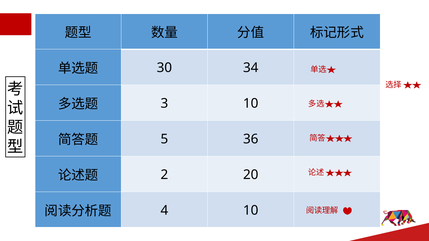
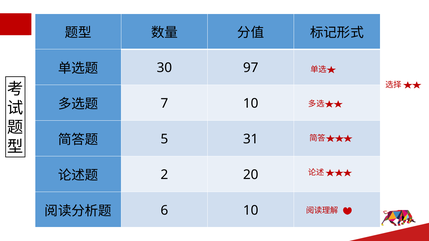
34: 34 -> 97 (251, 68)
3: 3 -> 7 (164, 104)
36: 36 -> 31 (251, 139)
4: 4 -> 6 (164, 211)
